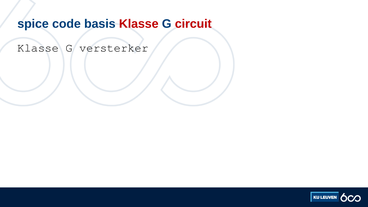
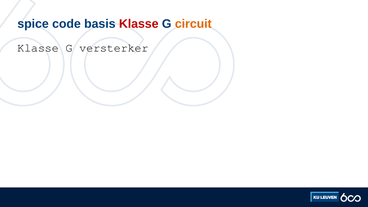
circuit colour: red -> orange (193, 24)
